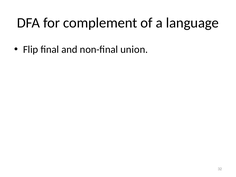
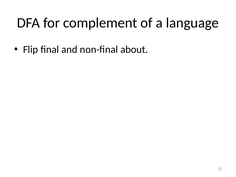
union: union -> about (134, 50)
